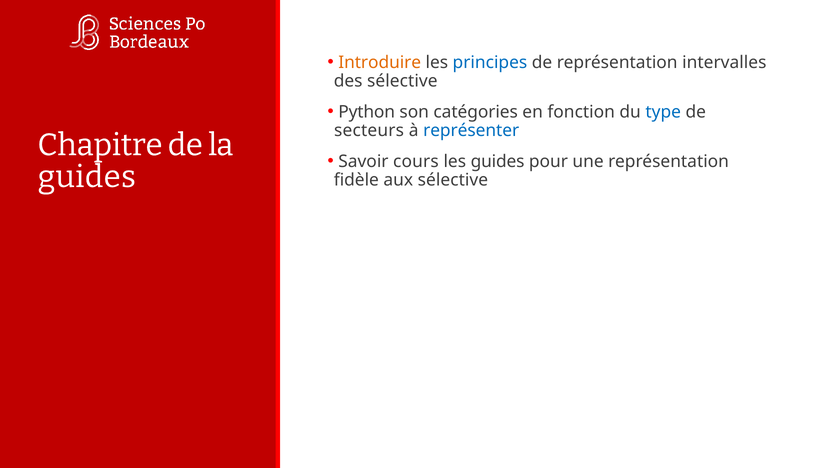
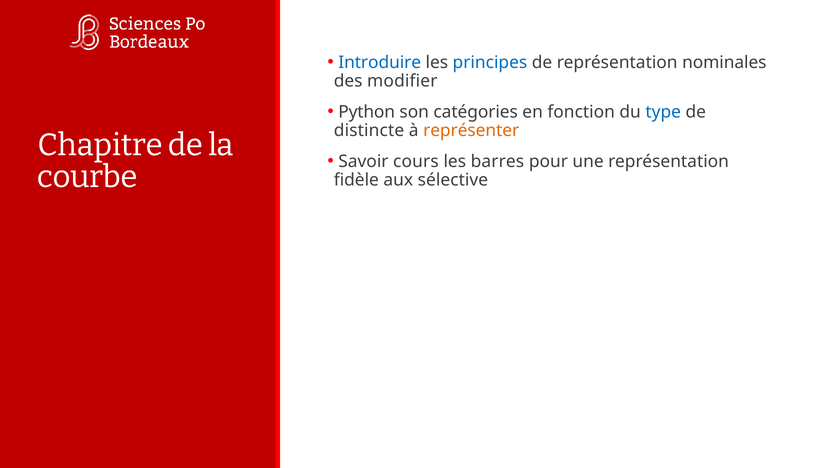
Introduire colour: orange -> blue (380, 62)
intervalles: intervalles -> nominales (724, 62)
des sélective: sélective -> modifier (402, 81)
secteurs: secteurs -> distincte (369, 131)
représenter colour: blue -> orange (471, 131)
les guides: guides -> barres (497, 161)
guides: guides -> courbe (87, 177)
